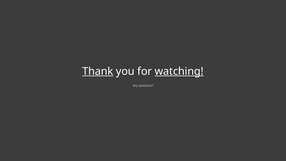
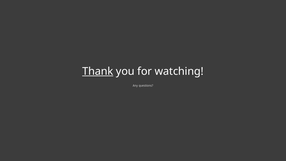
watching underline: present -> none (179, 71)
